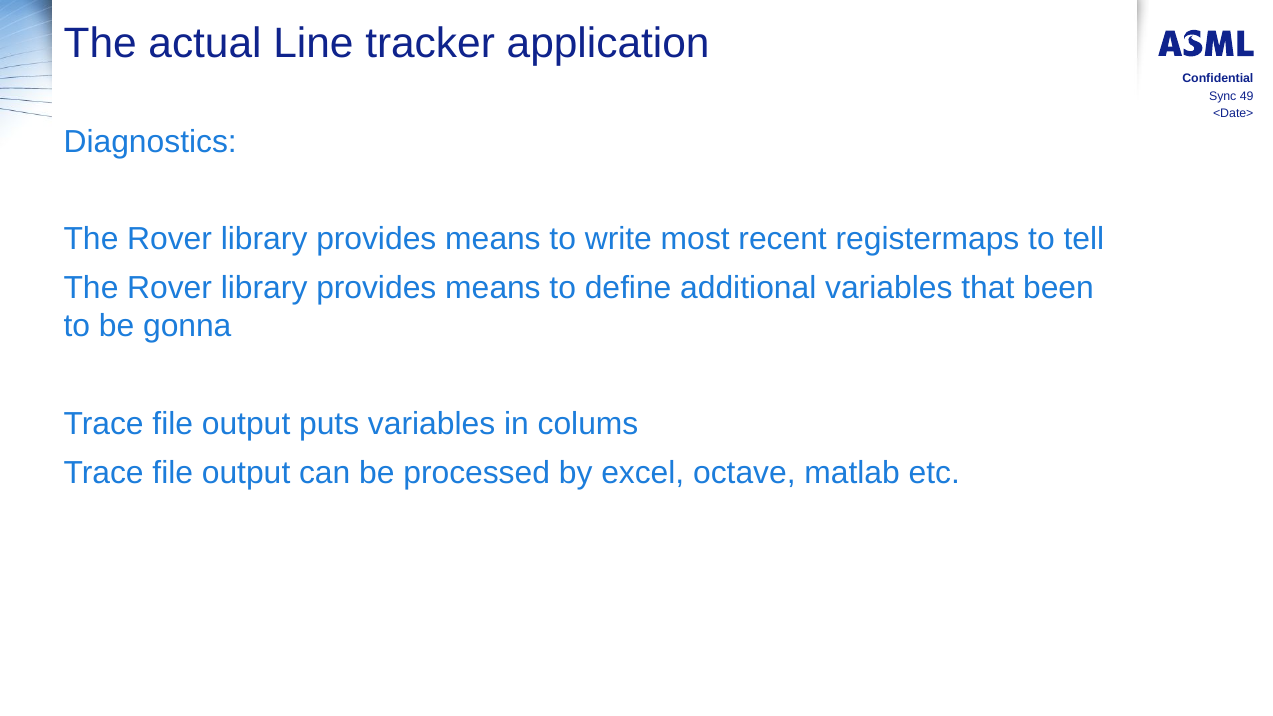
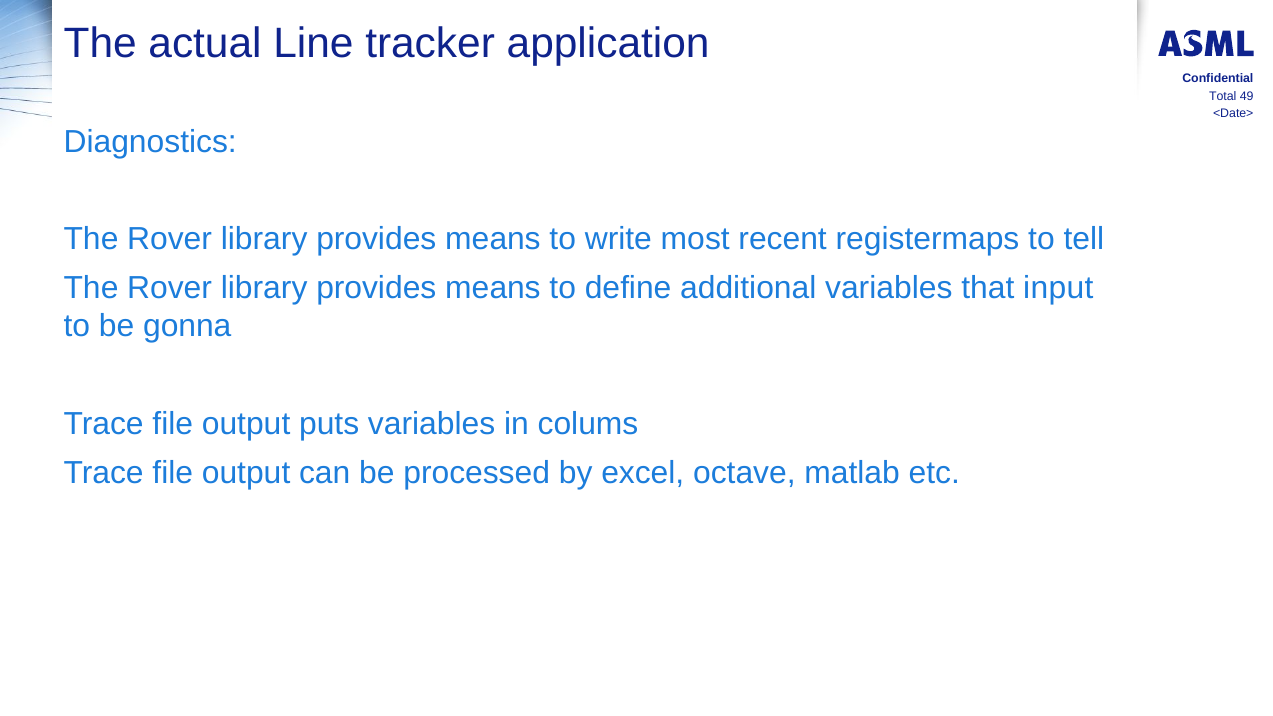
Sync: Sync -> Total (1223, 96)
been: been -> input (1058, 288)
